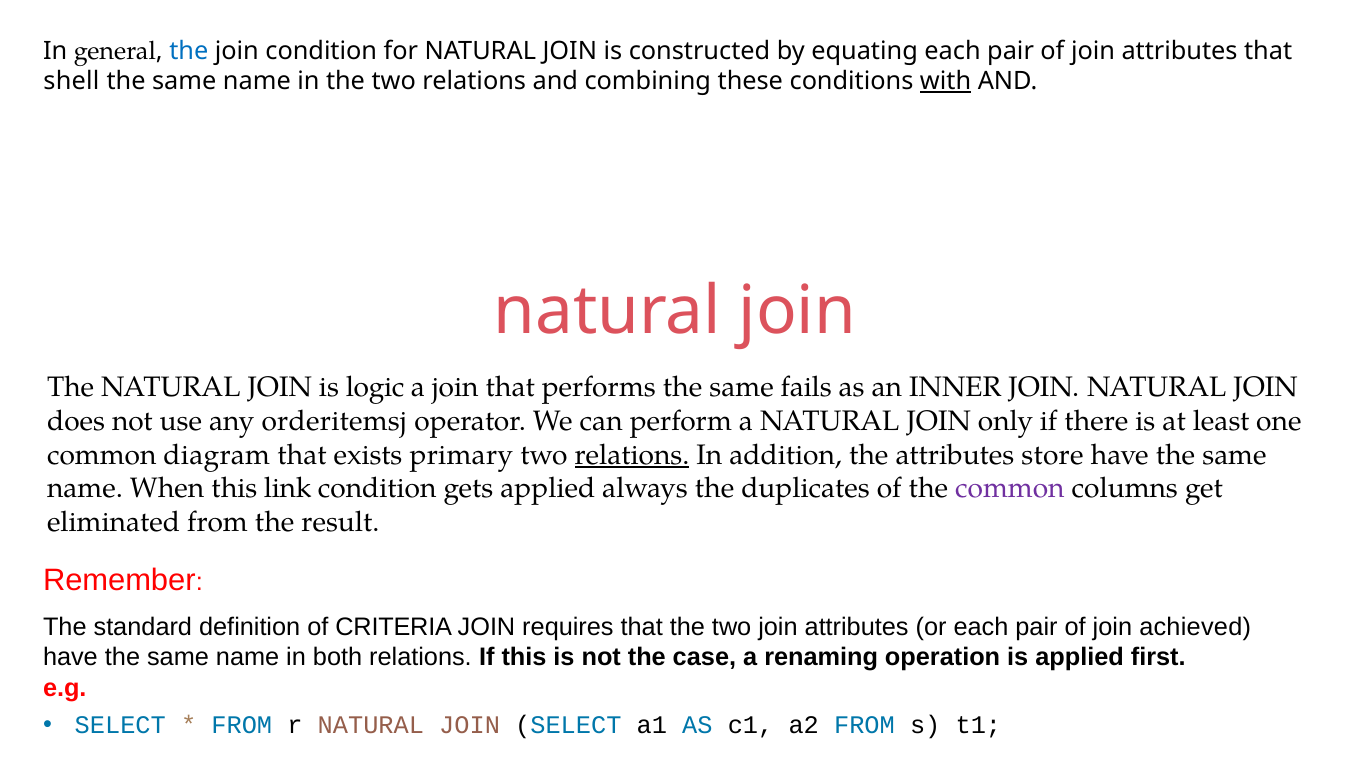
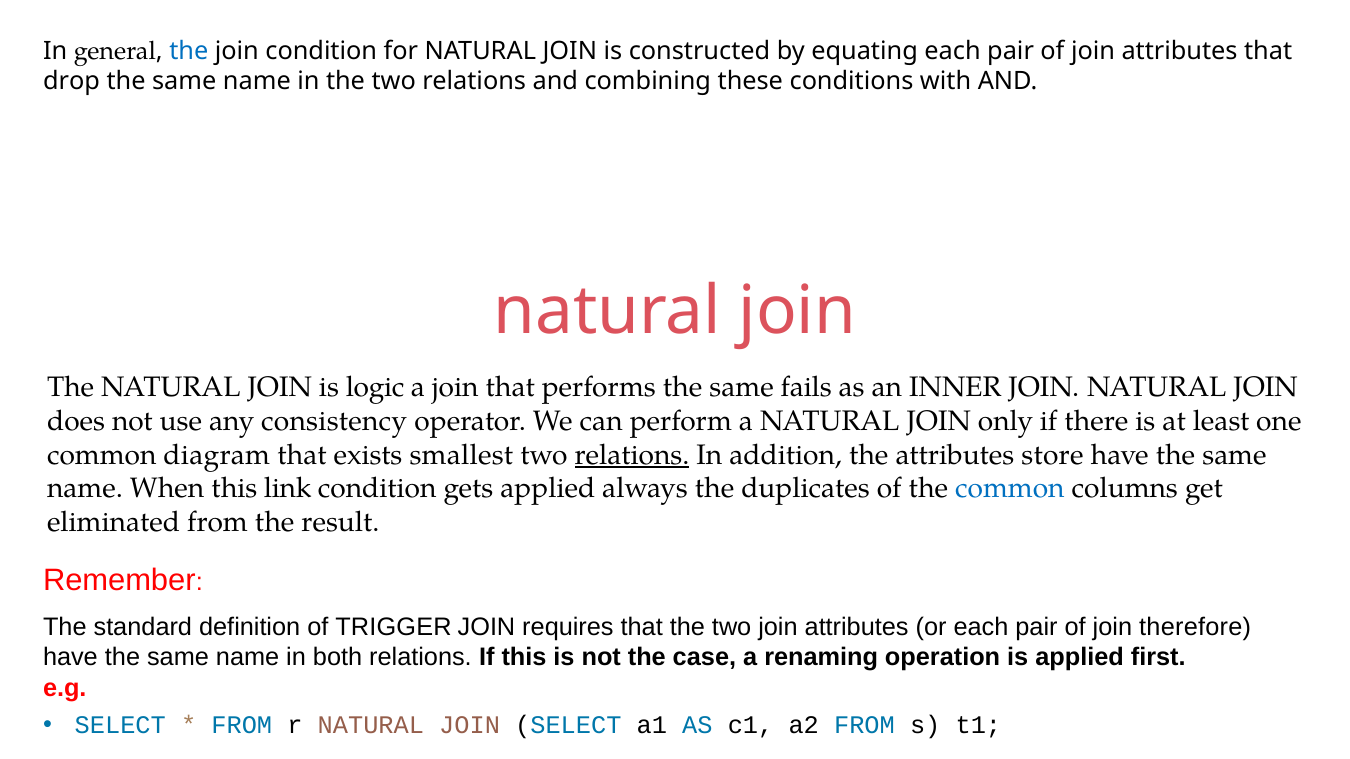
shell: shell -> drop (72, 81)
with underline: present -> none (946, 81)
orderitemsj: orderitemsj -> consistency (334, 421)
primary: primary -> smallest (461, 455)
common colour: purple -> blue (1010, 489)
CRITERIA: CRITERIA -> TRIGGER (393, 628)
achieved: achieved -> therefore (1195, 628)
